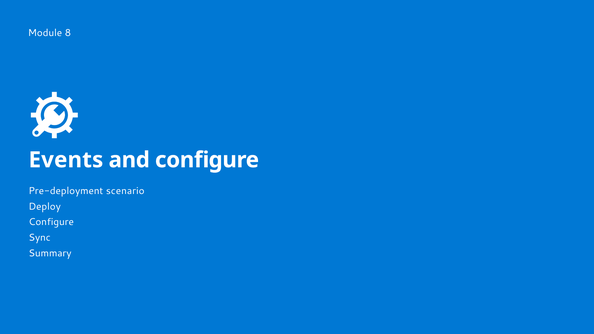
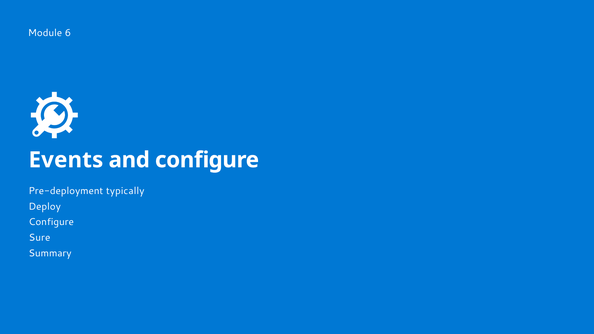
8: 8 -> 6 (68, 33)
scenario: scenario -> typically (125, 191)
Sync: Sync -> Sure (39, 238)
